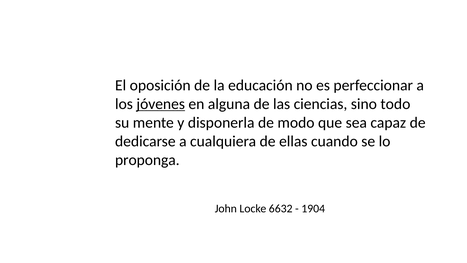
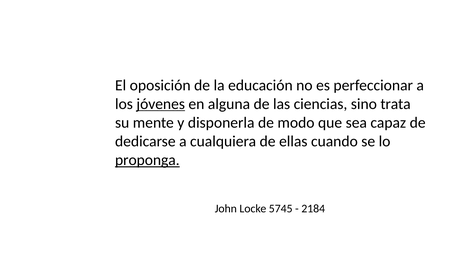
todo: todo -> trata (396, 104)
proponga underline: none -> present (147, 160)
6632: 6632 -> 5745 (281, 209)
1904: 1904 -> 2184 (313, 209)
